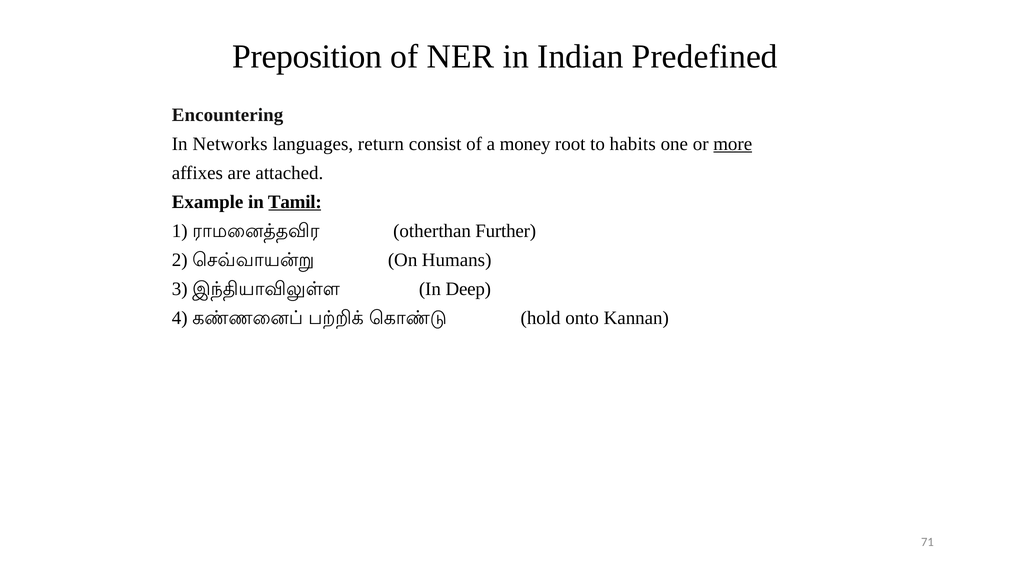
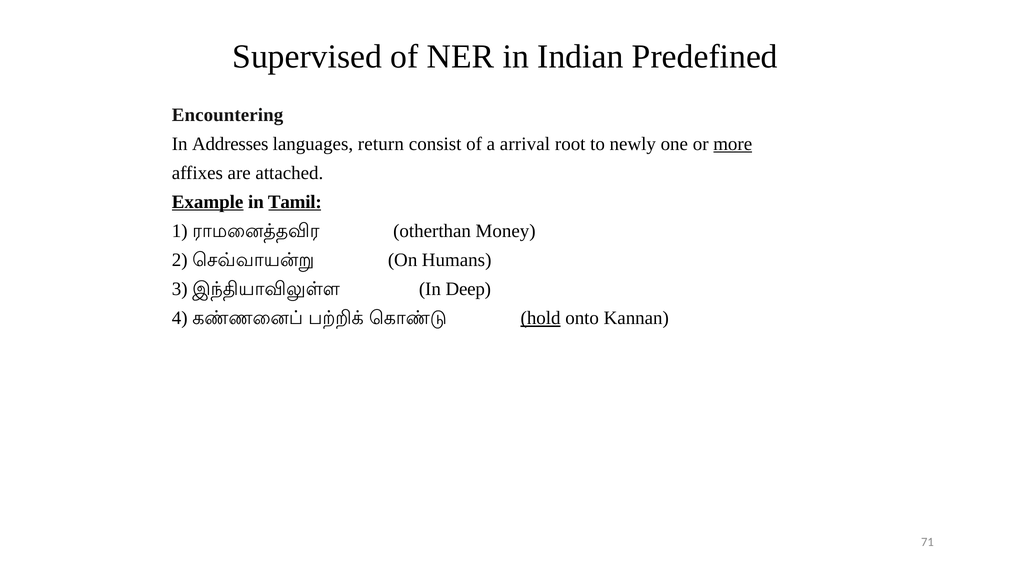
Preposition: Preposition -> Supervised (307, 57)
Networks: Networks -> Addresses (230, 144)
money: money -> arrival (525, 144)
habits: habits -> newly (633, 144)
Example underline: none -> present (208, 202)
Further: Further -> Money (506, 231)
hold underline: none -> present (541, 319)
